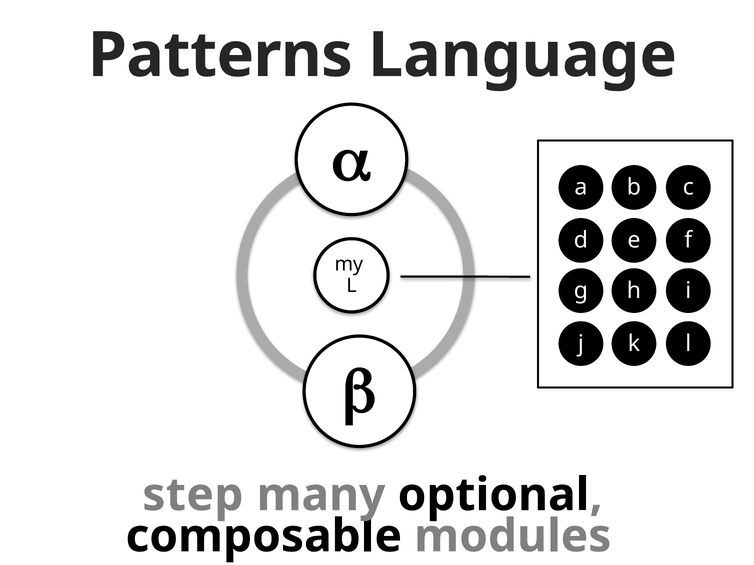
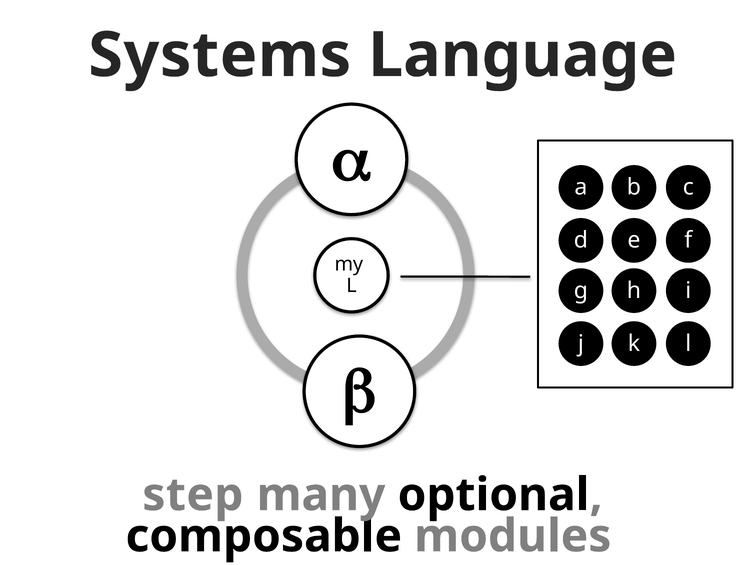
Patterns: Patterns -> Systems (220, 55)
